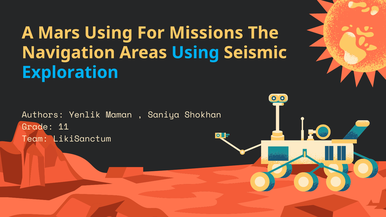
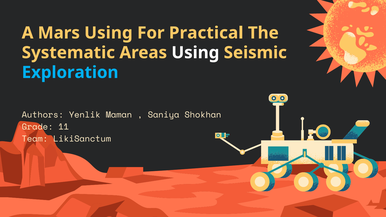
Missions: Missions -> Practical (206, 33)
Navigation: Navigation -> Systematic (68, 53)
Using colour: light blue -> white (195, 53)
